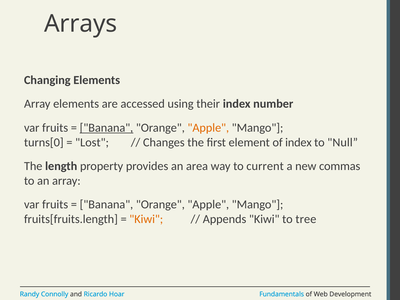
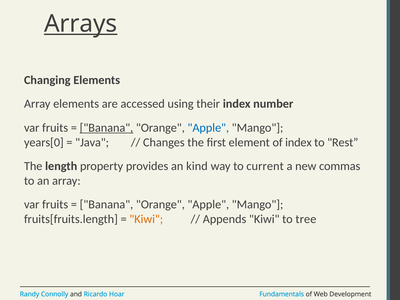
Arrays underline: none -> present (81, 24)
Apple colour: orange -> blue (208, 128)
turns[0: turns[0 -> years[0 (44, 142)
Lost: Lost -> Java (92, 142)
Null: Null -> Rest (343, 142)
area: area -> kind (197, 166)
